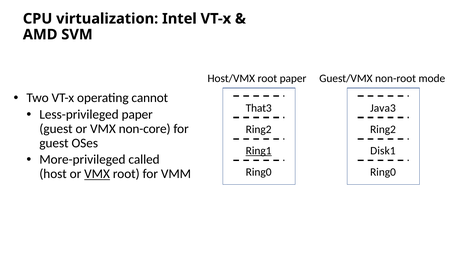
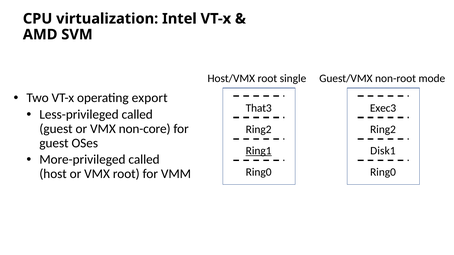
root paper: paper -> single (293, 79)
cannot: cannot -> export (150, 98)
Java3: Java3 -> Exec3 (383, 108)
Less-privileged paper: paper -> called (137, 115)
VMX underline: present -> none (97, 174)
